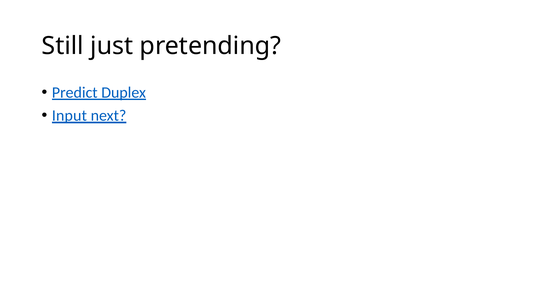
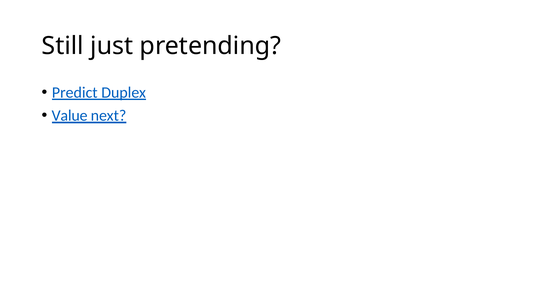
Input: Input -> Value (70, 116)
